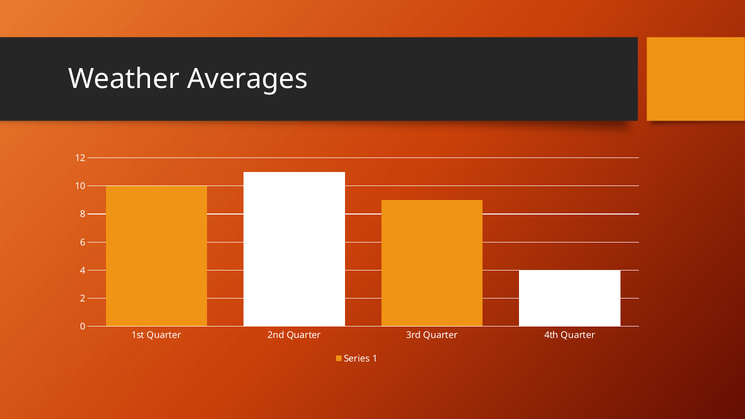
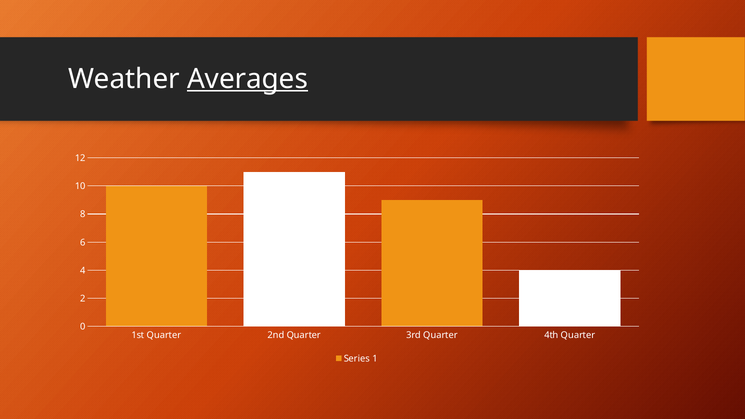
Averages underline: none -> present (248, 79)
